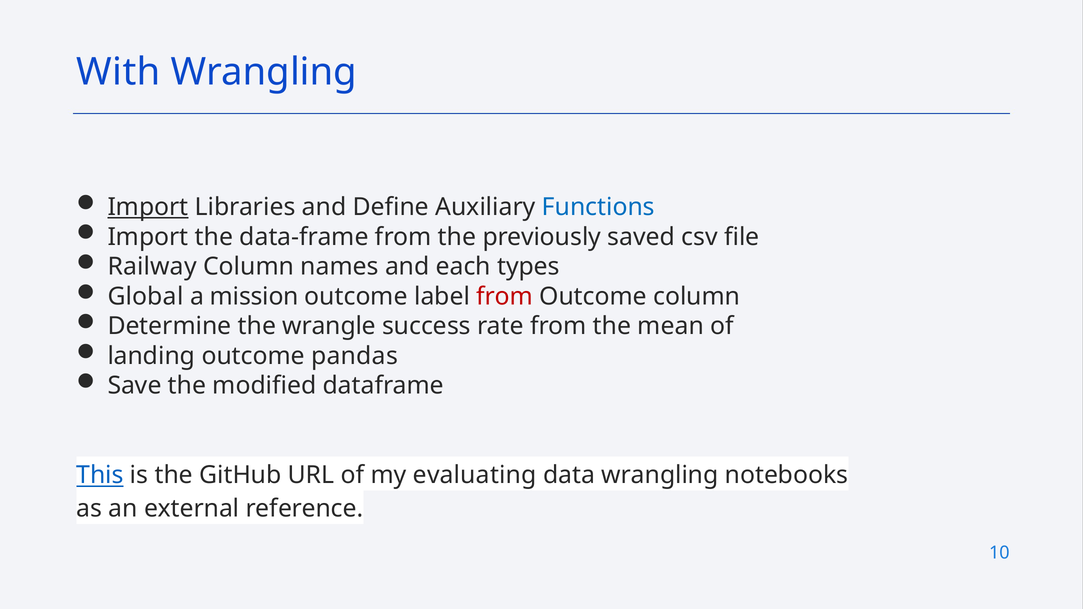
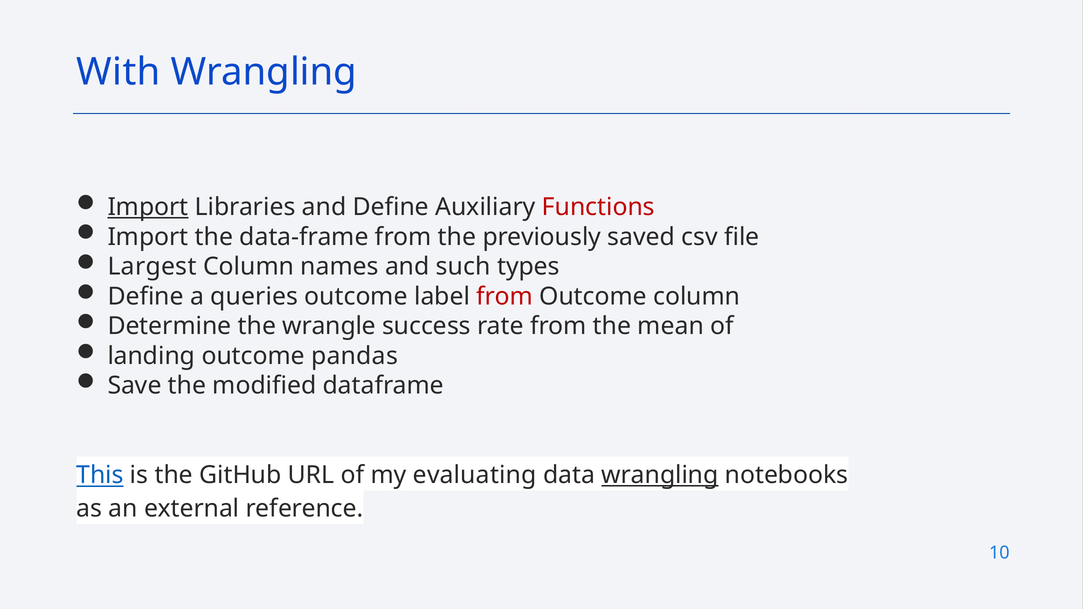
Functions colour: blue -> red (598, 207)
Railway: Railway -> Largest (152, 267)
each: each -> such (463, 267)
Global: Global -> Define (146, 296)
mission: mission -> queries (254, 296)
wrangling underline: none -> present (660, 475)
